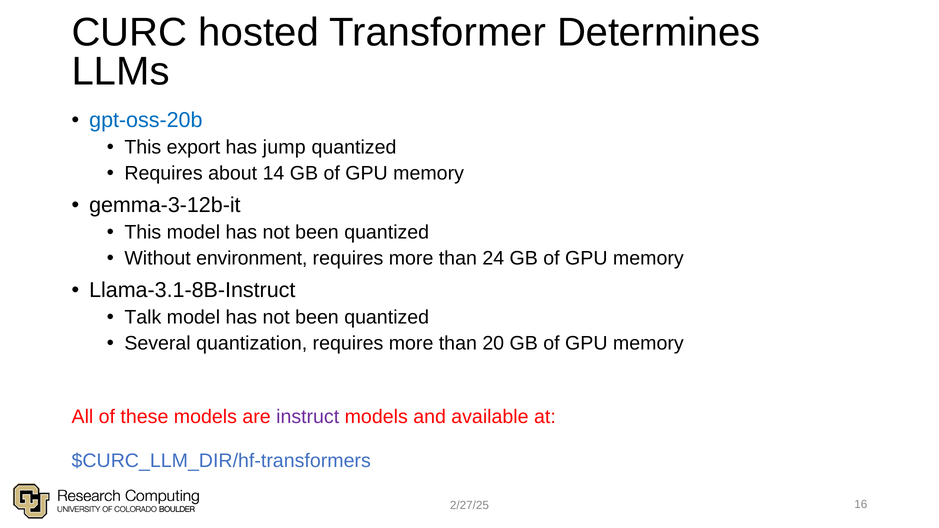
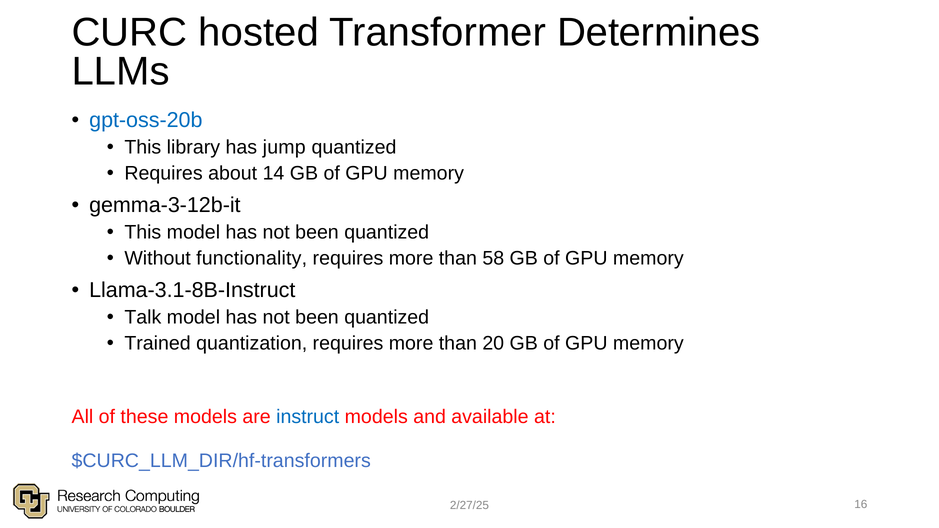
export: export -> library (193, 147)
environment: environment -> functionality (252, 258)
24: 24 -> 58 (493, 258)
Several: Several -> Trained (158, 343)
instruct colour: purple -> blue (308, 417)
